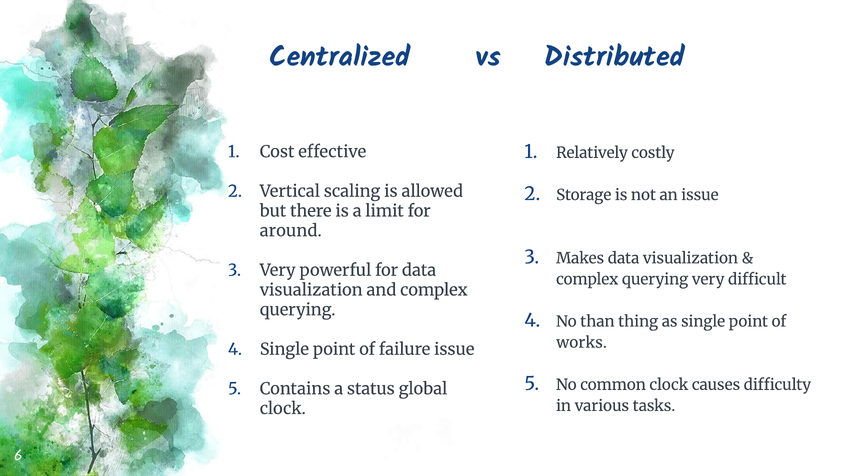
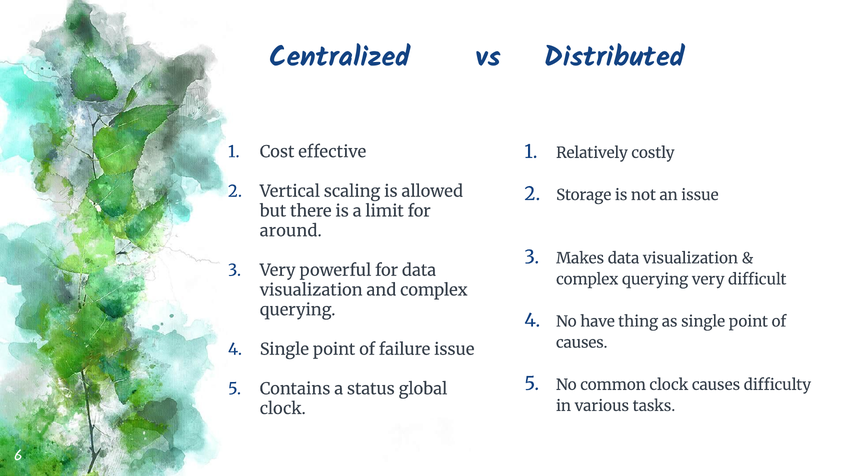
than: than -> have (598, 321)
works: works -> causes (582, 343)
